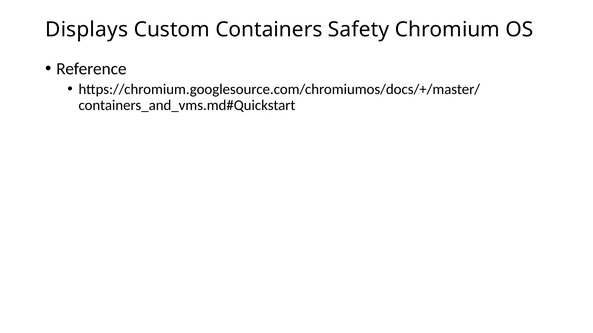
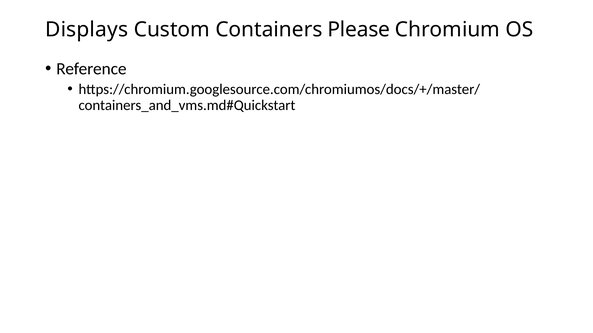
Safety: Safety -> Please (359, 30)
